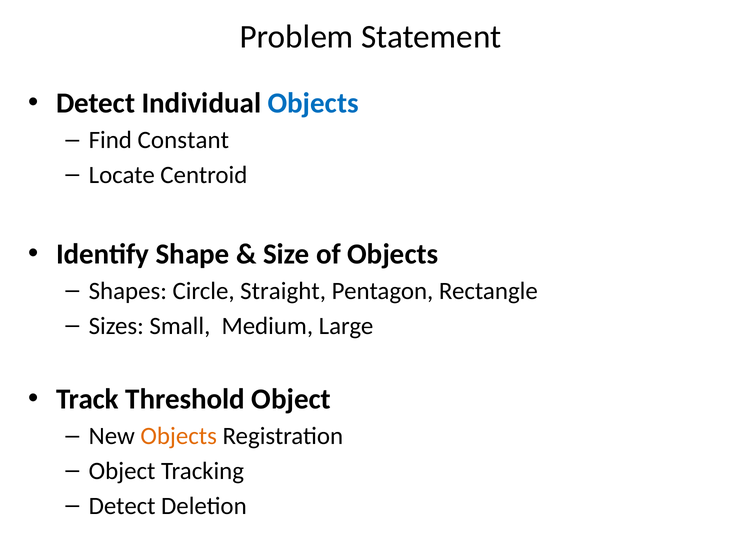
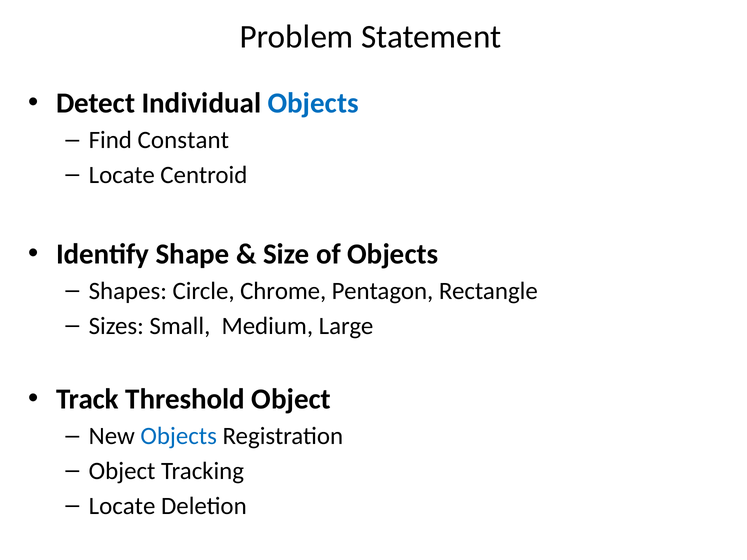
Straight: Straight -> Chrome (283, 291)
Objects colour: orange -> blue (179, 436)
Detect: Detect -> Locate (122, 506)
